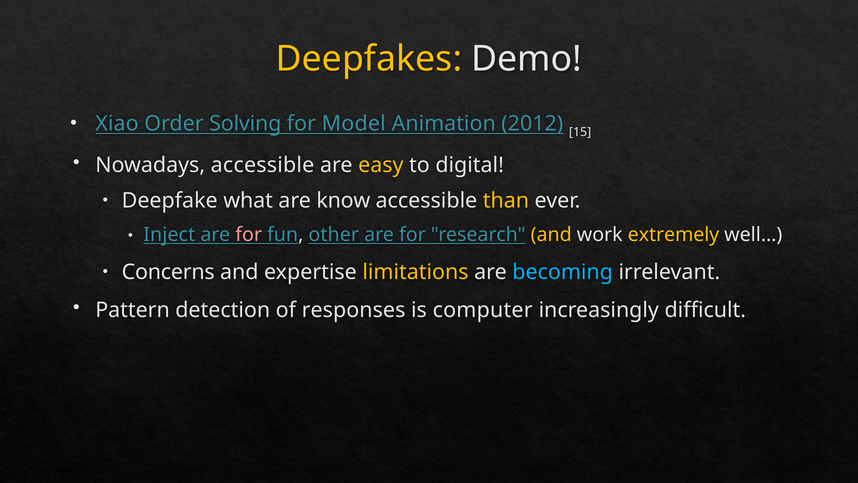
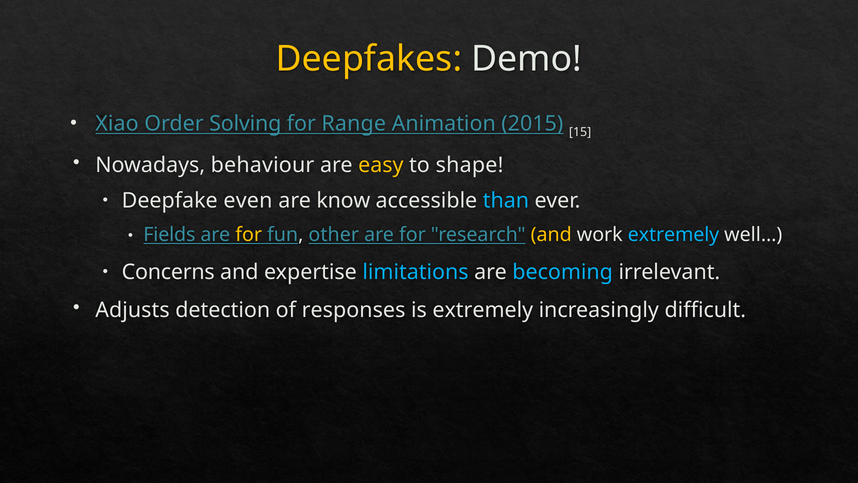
Model: Model -> Range (354, 124)
2012: 2012 -> 2015 (532, 124)
Nowadays accessible: accessible -> behaviour (263, 165)
digital: digital -> shape (470, 165)
what: what -> even (248, 201)
than colour: yellow -> light blue (506, 201)
Inject: Inject -> Fields (169, 234)
for colour: pink -> yellow (249, 234)
extremely colour: yellow -> light blue (674, 234)
limitations colour: yellow -> light blue (416, 272)
Pattern: Pattern -> Adjusts (132, 310)
is computer: computer -> extremely (483, 310)
